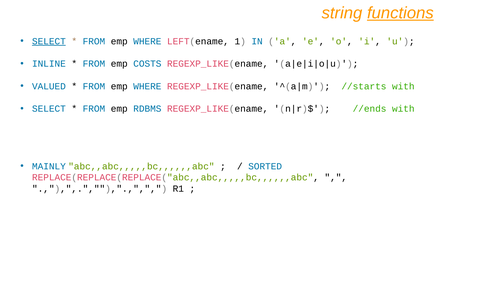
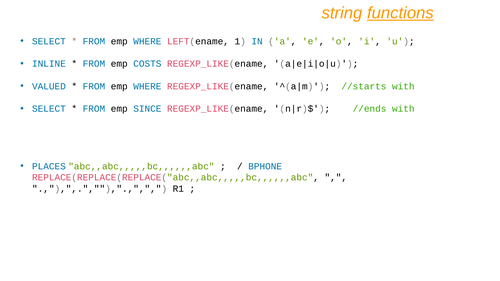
SELECT underline: present -> none (49, 41)
RDBMS: RDBMS -> SINCE (147, 109)
MAINLY: MAINLY -> PLACES (49, 166)
SORTED: SORTED -> BPHONE (265, 166)
